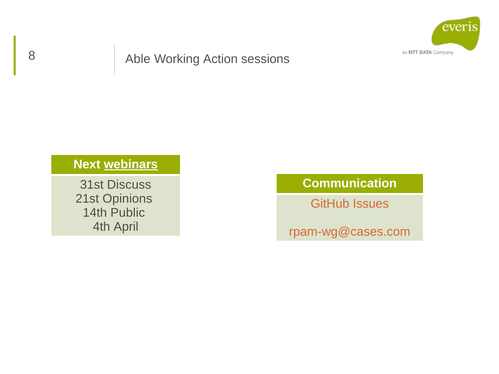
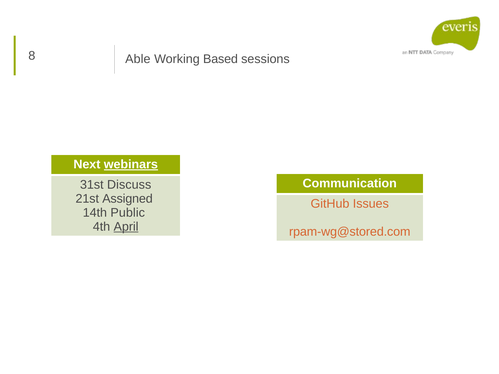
Action: Action -> Based (220, 59)
Opinions: Opinions -> Assigned (128, 199)
April underline: none -> present (126, 227)
rpam-wg@cases.com: rpam-wg@cases.com -> rpam-wg@stored.com (350, 232)
